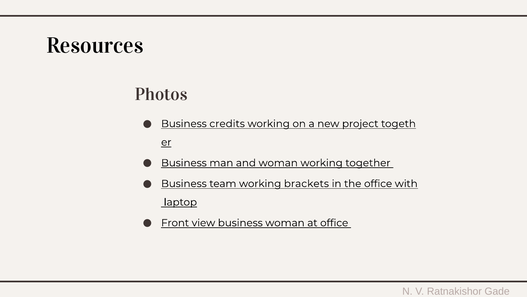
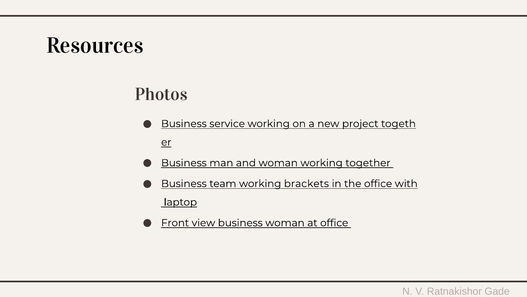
credits: credits -> service (227, 124)
